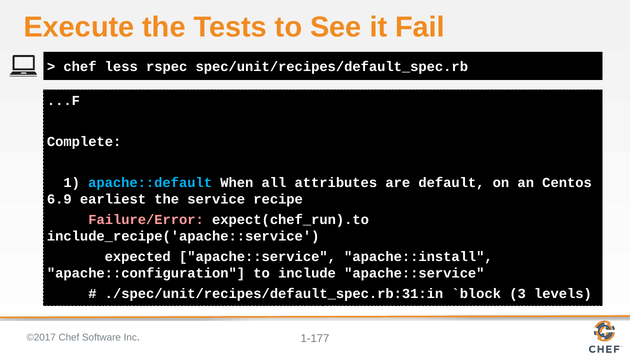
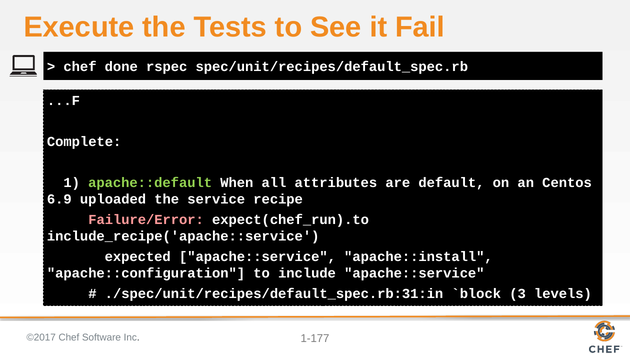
less: less -> done (121, 67)
apache::default colour: light blue -> light green (150, 183)
earliest: earliest -> uploaded (113, 199)
